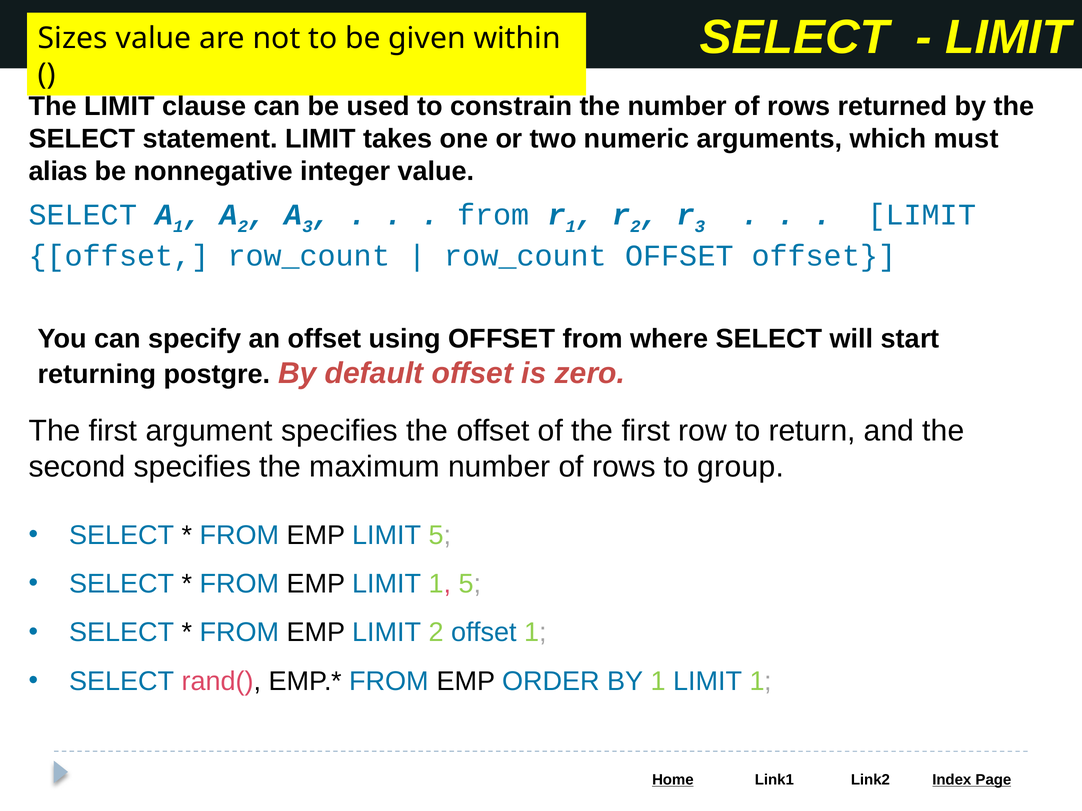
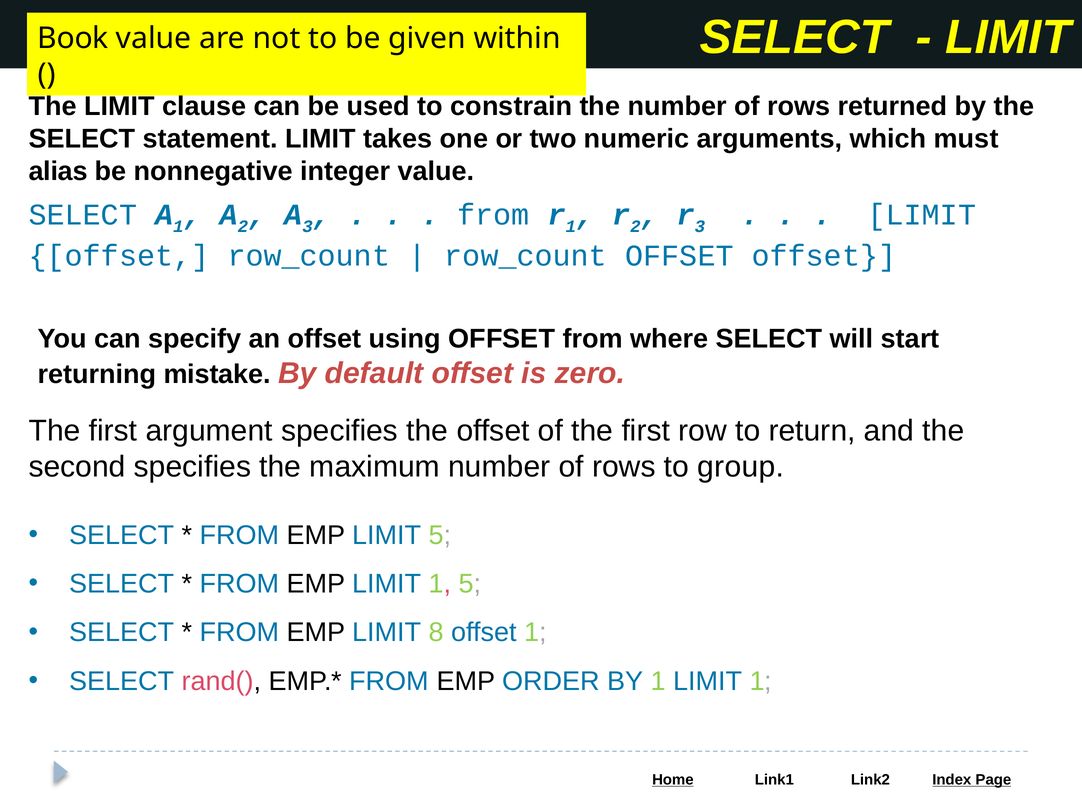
Sizes: Sizes -> Book (73, 38)
postgre: postgre -> mistake (217, 375)
LIMIT 2: 2 -> 8 (436, 633)
